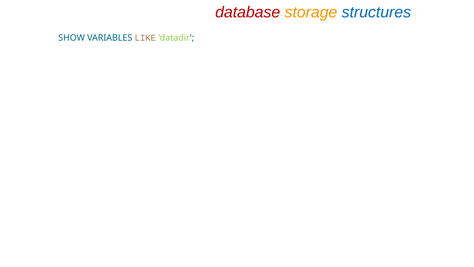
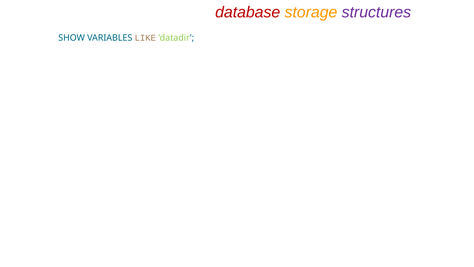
structures colour: blue -> purple (376, 12)
